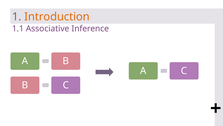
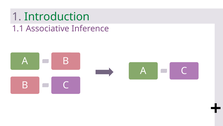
Introduction colour: orange -> green (57, 17)
